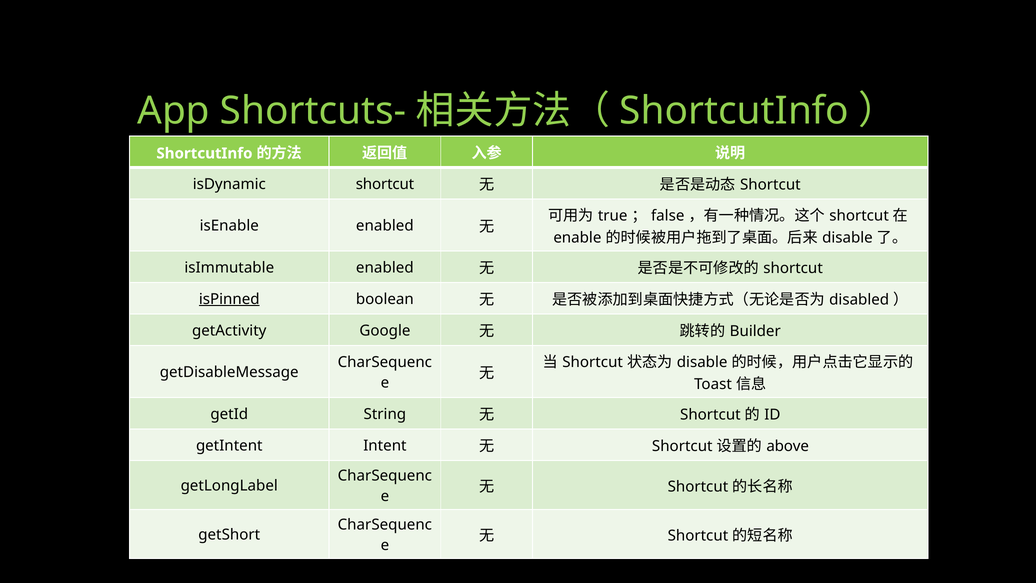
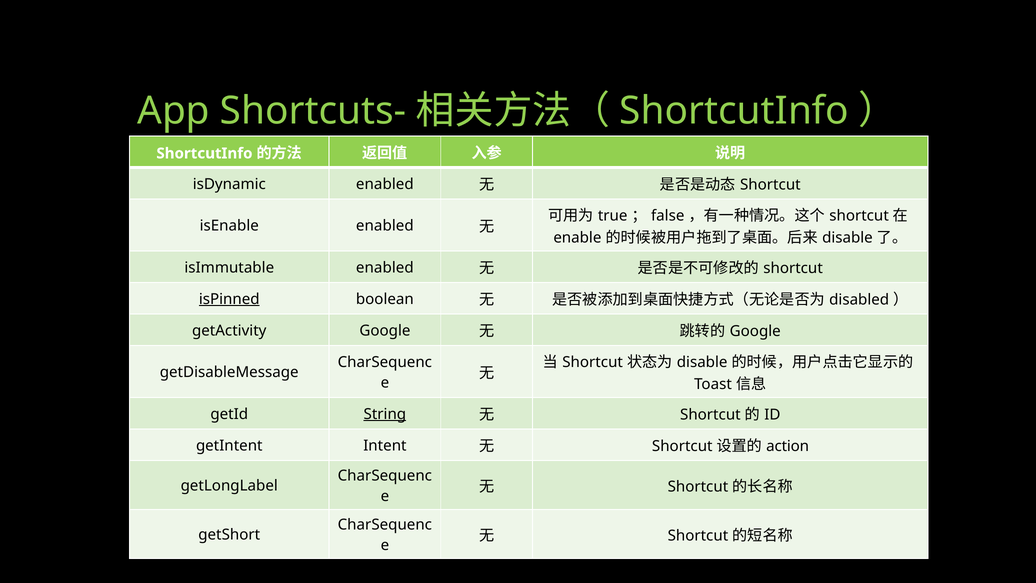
isDynamic shortcut: shortcut -> enabled (385, 184)
Builder: Builder -> Google (755, 331)
String underline: none -> present (385, 414)
above: above -> action (788, 446)
